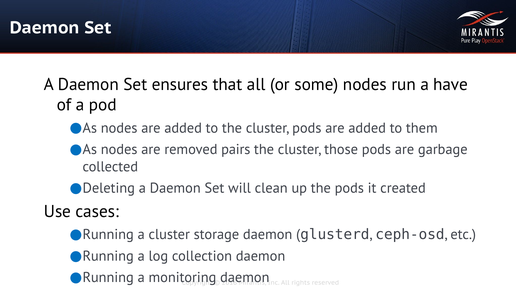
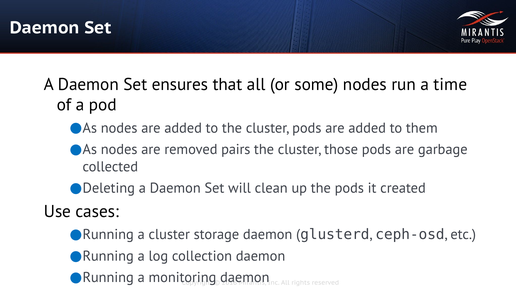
have: have -> time (450, 84)
